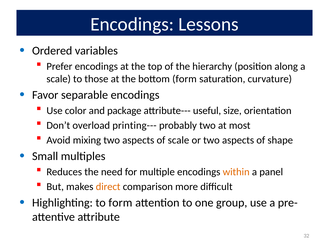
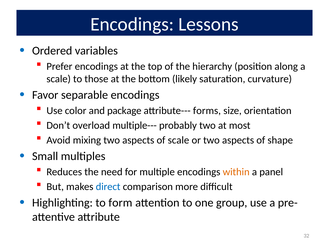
bottom form: form -> likely (185, 79)
useful: useful -> forms (207, 110)
printing---: printing--- -> multiple--- (135, 125)
direct colour: orange -> blue (108, 186)
